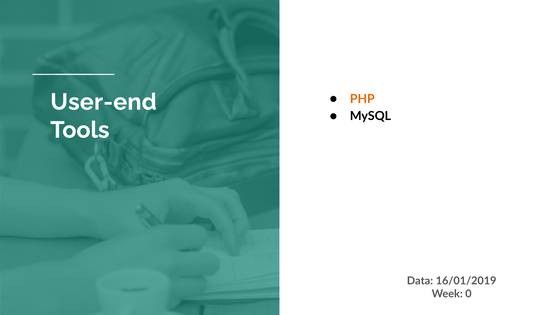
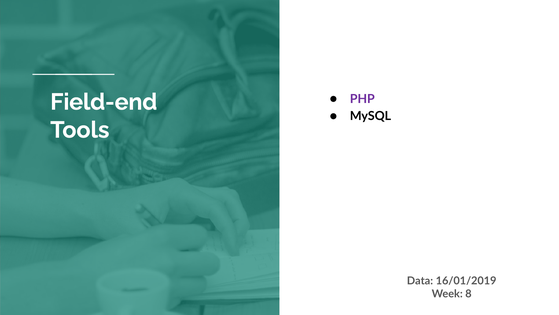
User-end: User-end -> Field-end (104, 102)
PHP colour: orange -> purple (362, 99)
0: 0 -> 8 (468, 294)
